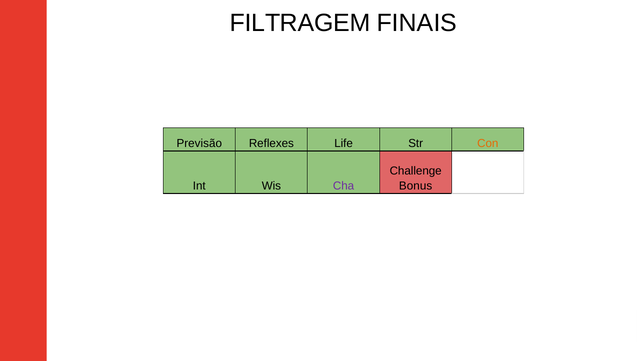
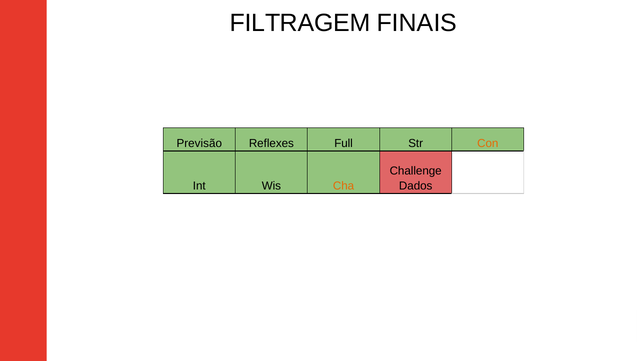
Life: Life -> Full (344, 143)
Cha colour: purple -> orange (344, 186)
Bonus: Bonus -> Dados (416, 186)
